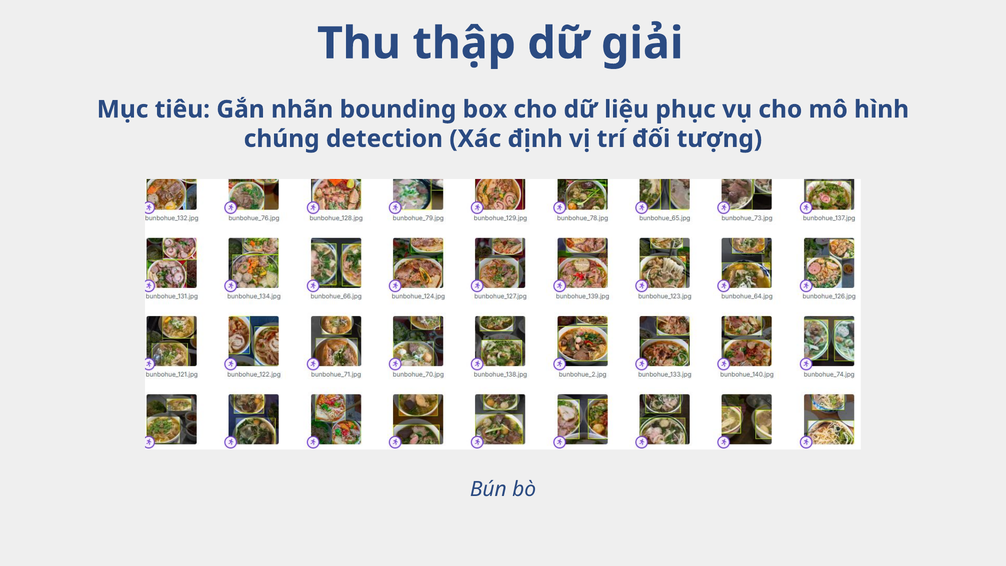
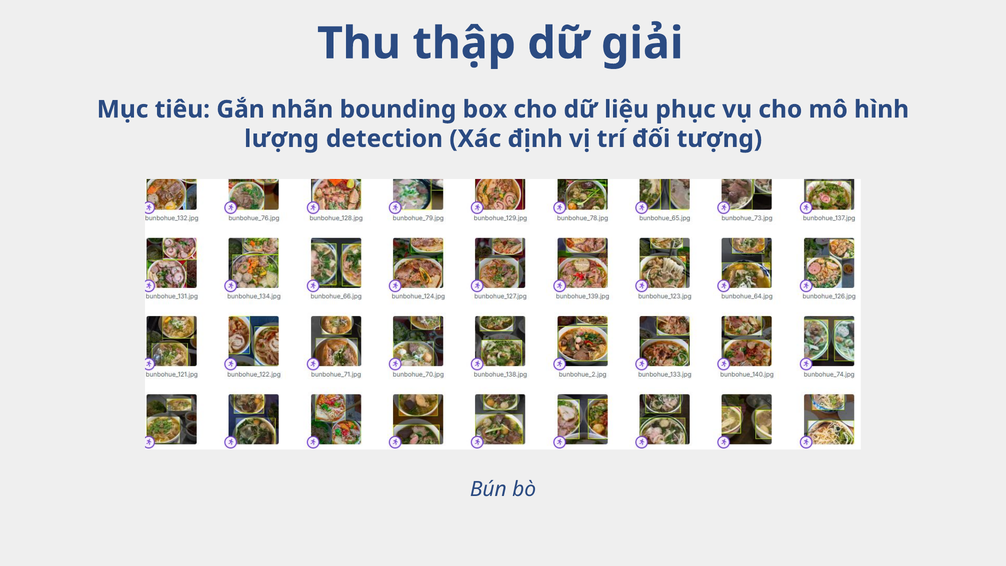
chúng: chúng -> lượng (282, 139)
